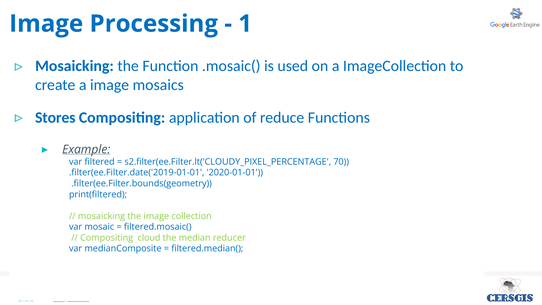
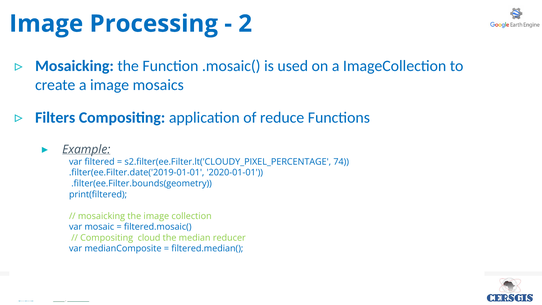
1: 1 -> 2 (245, 24)
Stores: Stores -> Filters (55, 118)
70: 70 -> 74 (341, 162)
